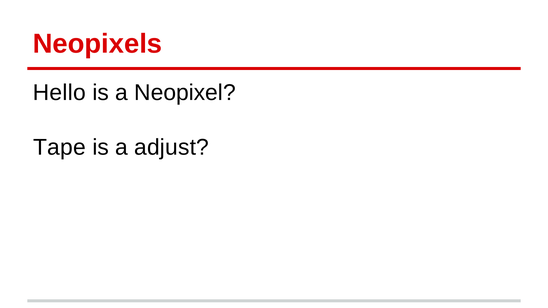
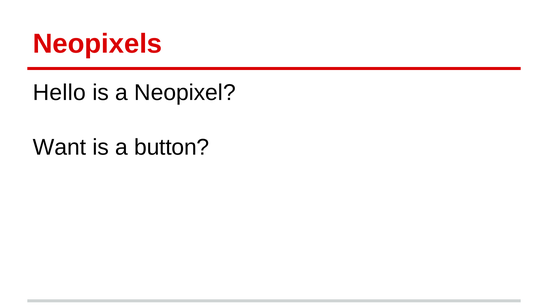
Tape: Tape -> Want (59, 148)
adjust: adjust -> button (172, 148)
